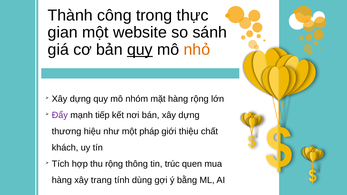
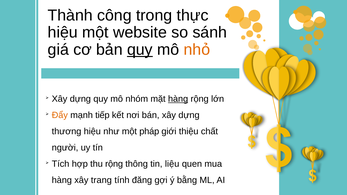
gian: gian -> hiệu (63, 32)
hàng underline: none -> present (178, 99)
Đẩy colour: purple -> orange (60, 115)
khách: khách -> người (65, 148)
trúc: trúc -> liệu (172, 164)
dùng: dùng -> đăng (142, 180)
